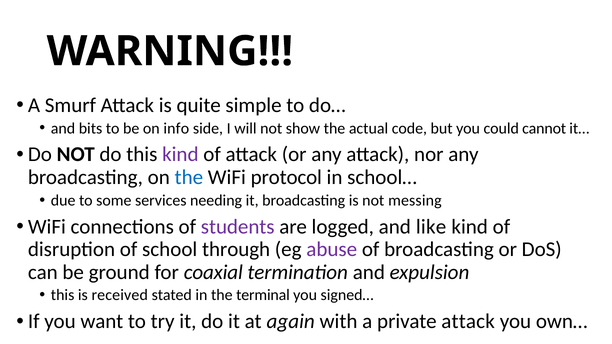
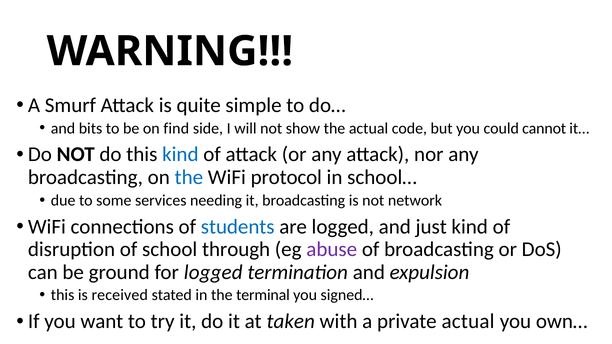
info: info -> find (176, 128)
kind colour: purple -> blue (180, 155)
messing: messing -> network (415, 201)
students colour: purple -> blue (238, 227)
like: like -> just (431, 227)
for coaxial: coaxial -> logged (213, 272)
again: again -> taken (291, 322)
private attack: attack -> actual (468, 322)
